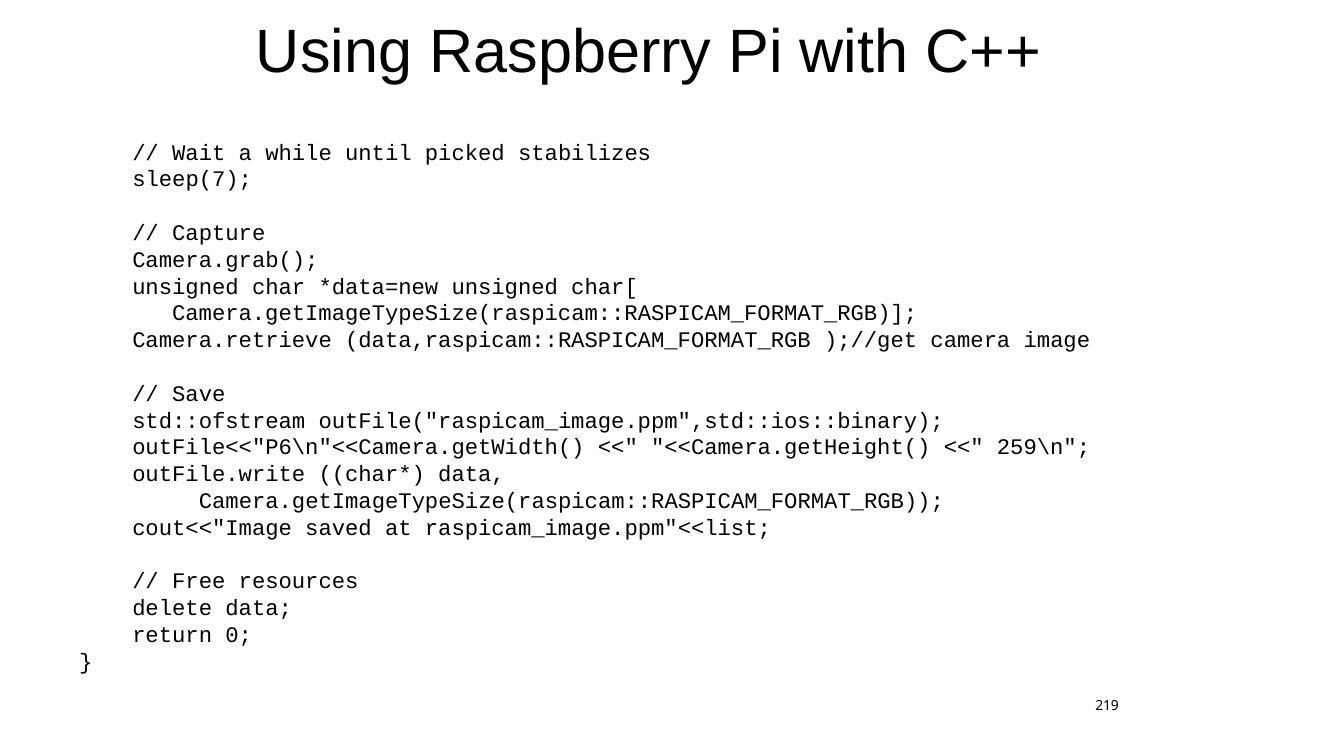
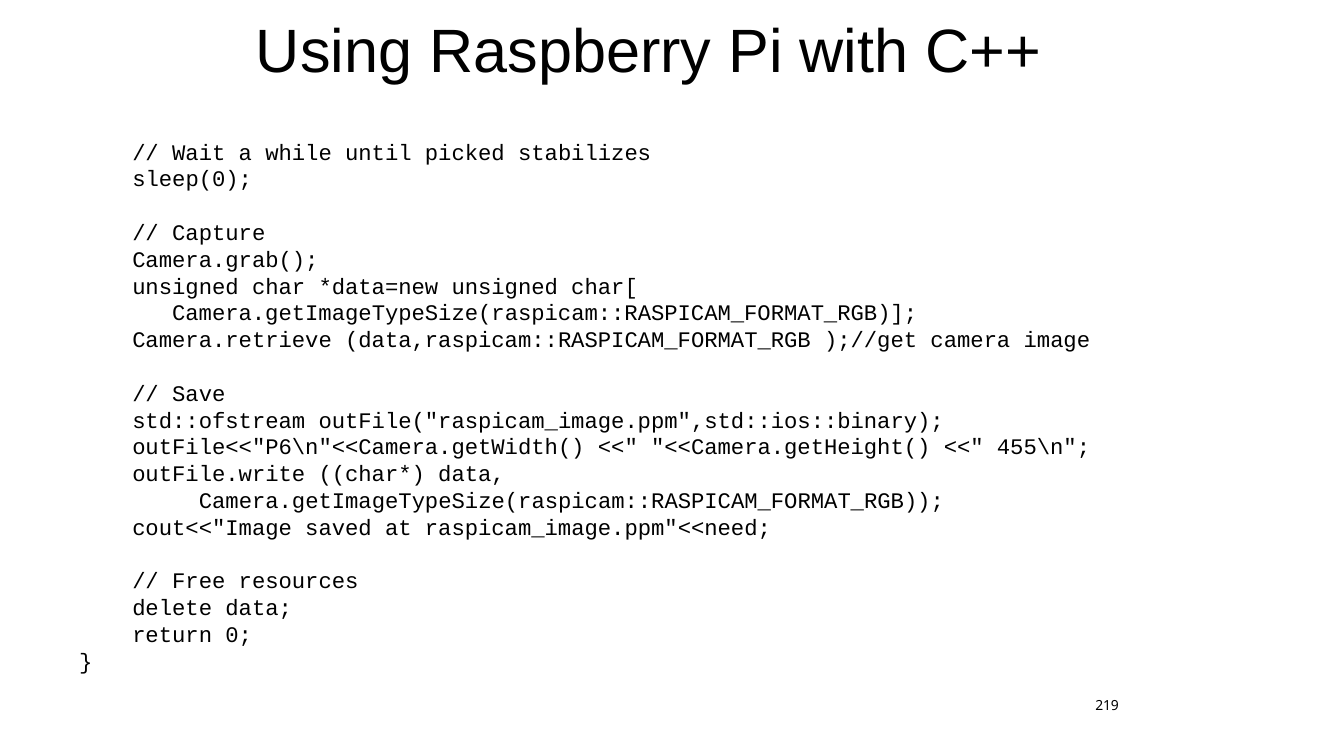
sleep(7: sleep(7 -> sleep(0 (192, 180)
259\n: 259\n -> 455\n (1044, 448)
raspicam_image.ppm"<<list: raspicam_image.ppm"<<list -> raspicam_image.ppm"<<need (598, 528)
